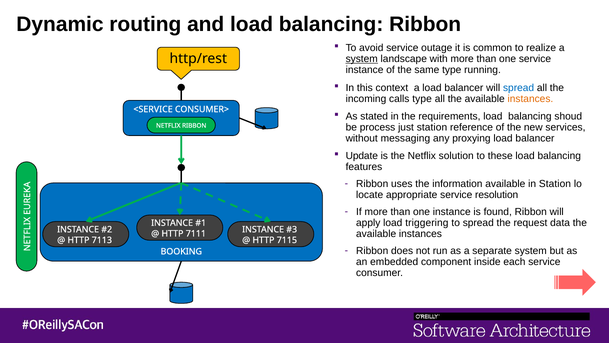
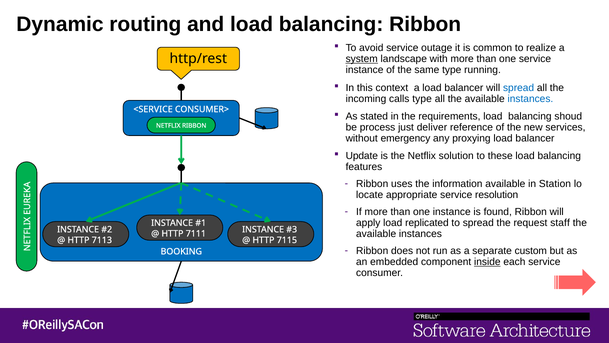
instances colour: orange -> blue (530, 99)
just station: station -> deliver (432, 127)
messaging: messaging -> emergency (405, 138)
triggering: triggering -> replicated (427, 223)
data: data -> staff (560, 223)
separate system: system -> custom (531, 251)
inside underline: none -> present (487, 262)
